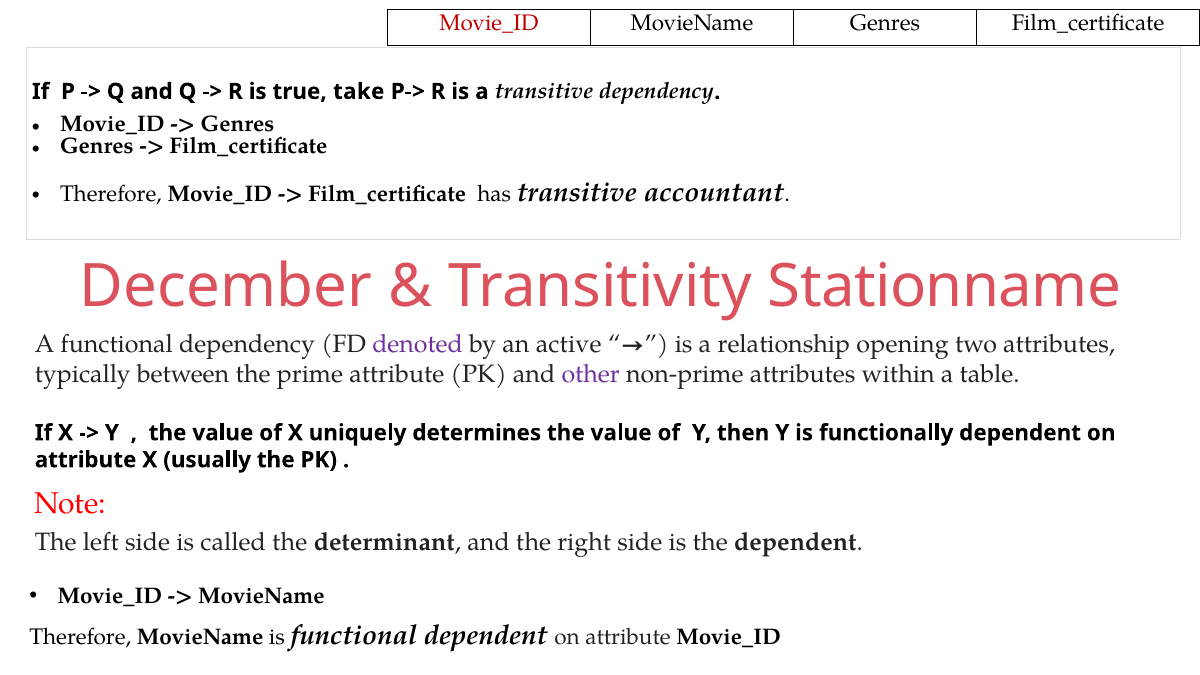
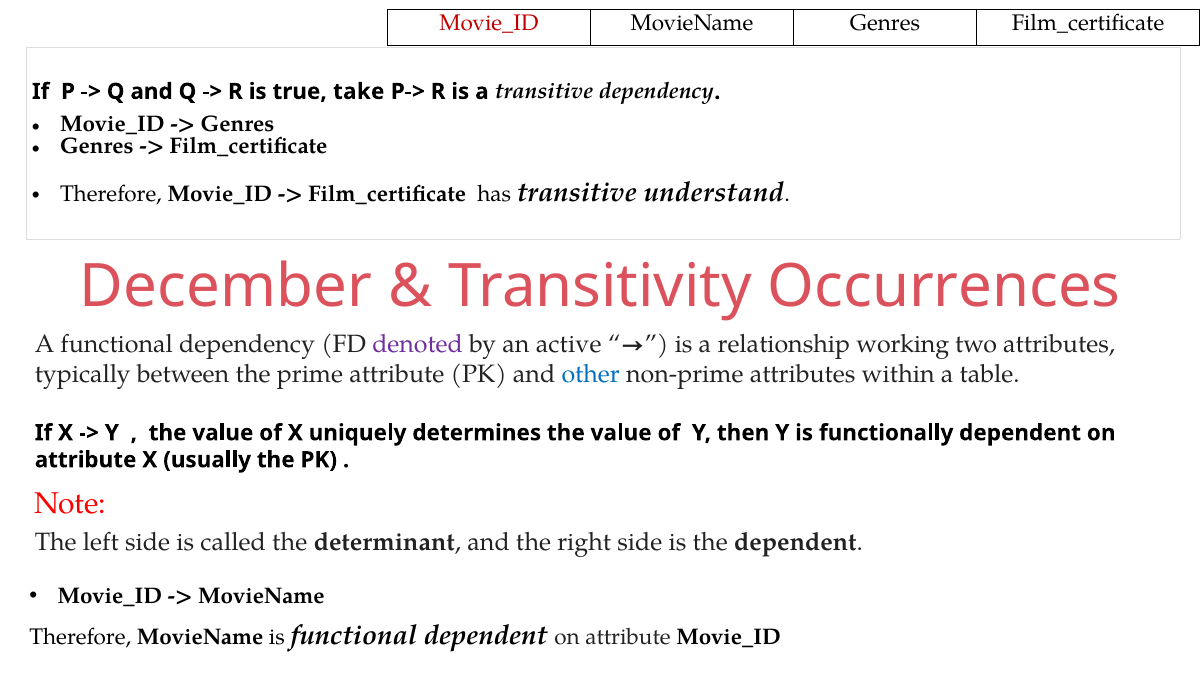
accountant: accountant -> understand (714, 192)
Stationname: Stationname -> Occurrences (944, 287)
opening: opening -> working (903, 345)
other colour: purple -> blue (591, 375)
